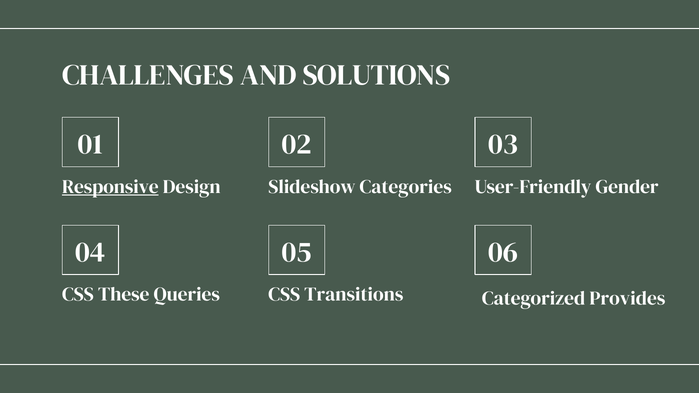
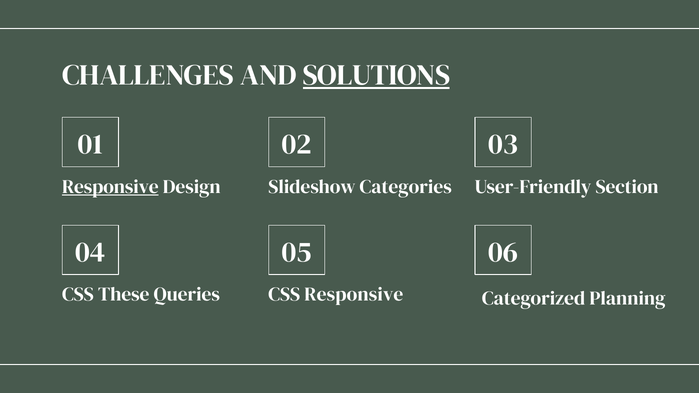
SOLUTIONS underline: none -> present (376, 75)
Gender: Gender -> Section (627, 187)
CSS Transitions: Transitions -> Responsive (354, 295)
Provides: Provides -> Planning (627, 299)
